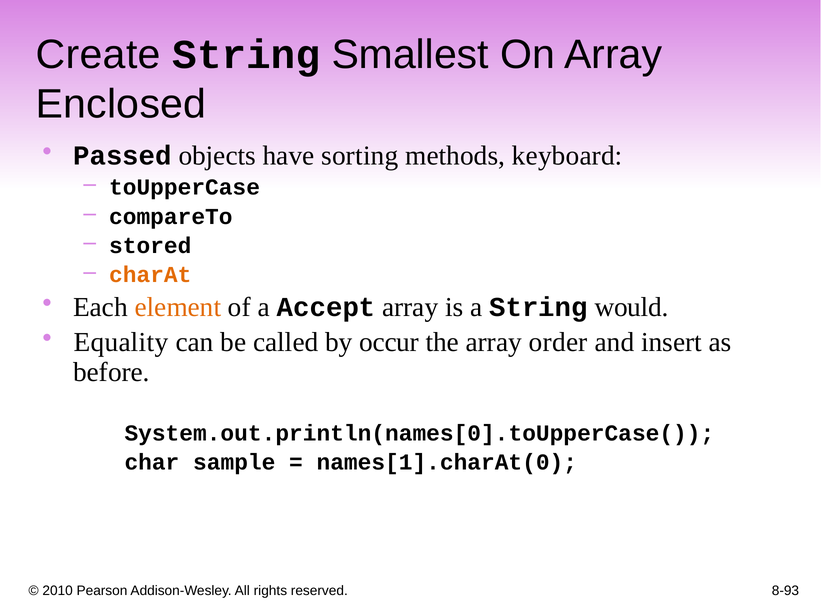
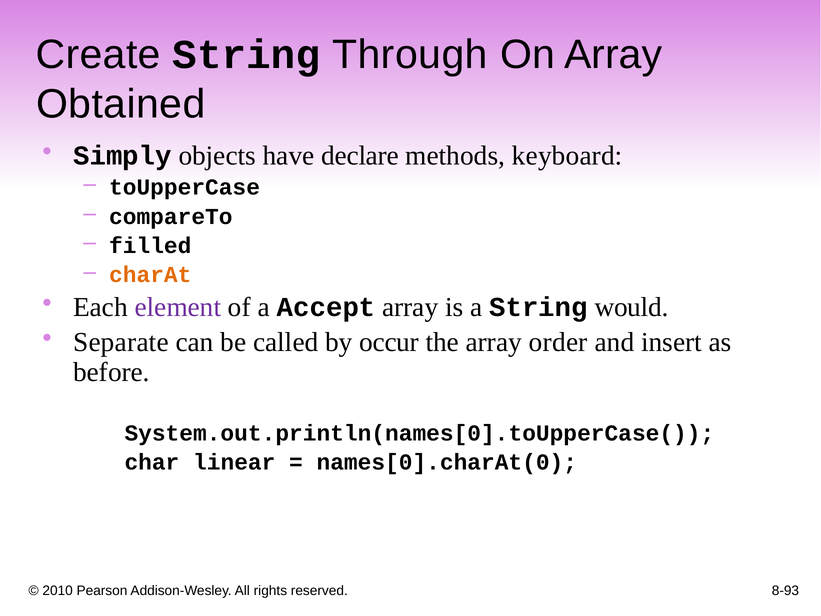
Smallest: Smallest -> Through (410, 55)
Enclosed: Enclosed -> Obtained (121, 104)
Passed: Passed -> Simply (122, 156)
sorting: sorting -> declare (360, 156)
stored: stored -> filled (150, 246)
element colour: orange -> purple (178, 307)
Equality: Equality -> Separate (121, 342)
sample: sample -> linear (234, 462)
names[1].charAt(0: names[1].charAt(0 -> names[0].charAt(0 (447, 462)
